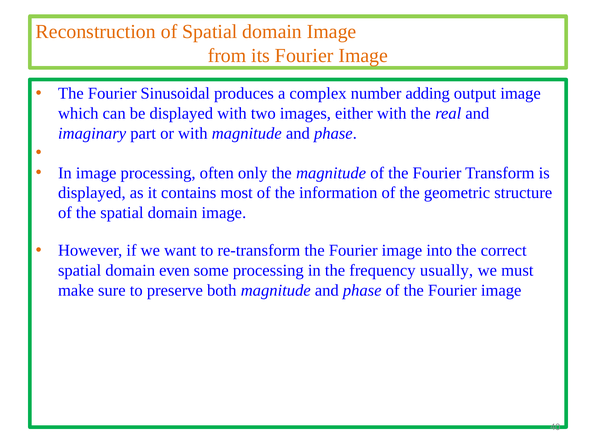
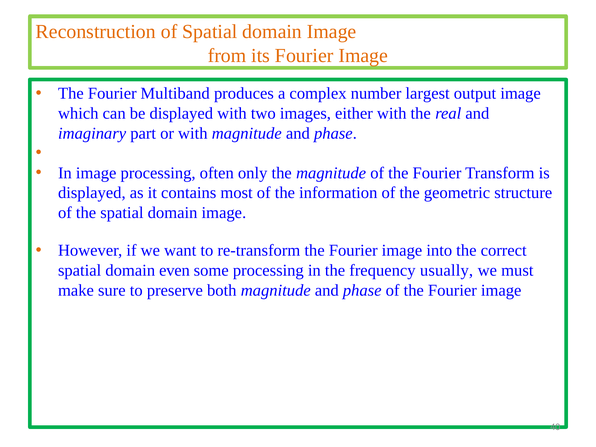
Sinusoidal: Sinusoidal -> Multiband (175, 93)
adding: adding -> largest (428, 93)
